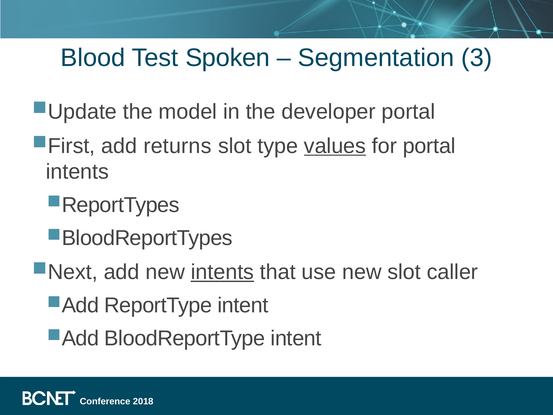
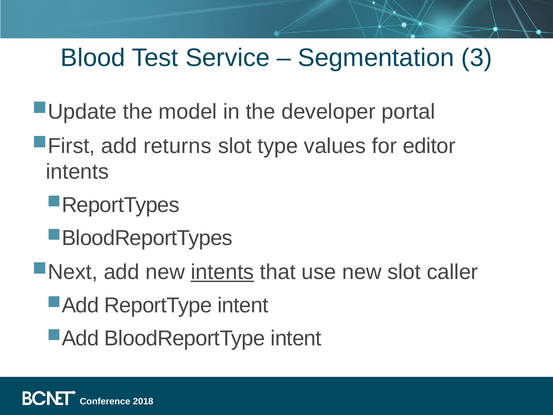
Spoken: Spoken -> Service (228, 58)
values underline: present -> none (335, 146)
for portal: portal -> editor (429, 146)
